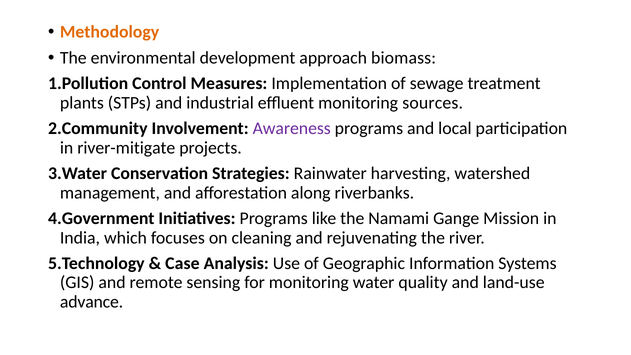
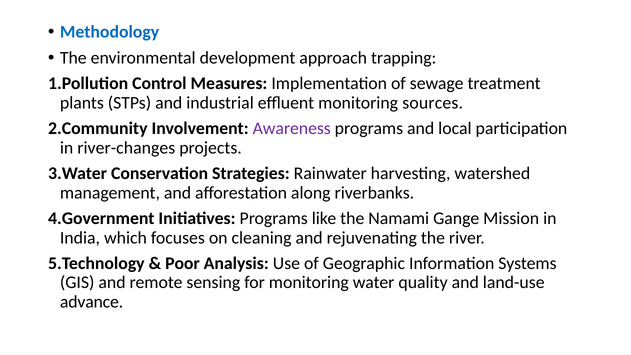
Methodology colour: orange -> blue (110, 32)
biomass: biomass -> trapping (404, 58)
river-mitigate: river-mitigate -> river-changes (126, 148)
Case: Case -> Poor (182, 263)
